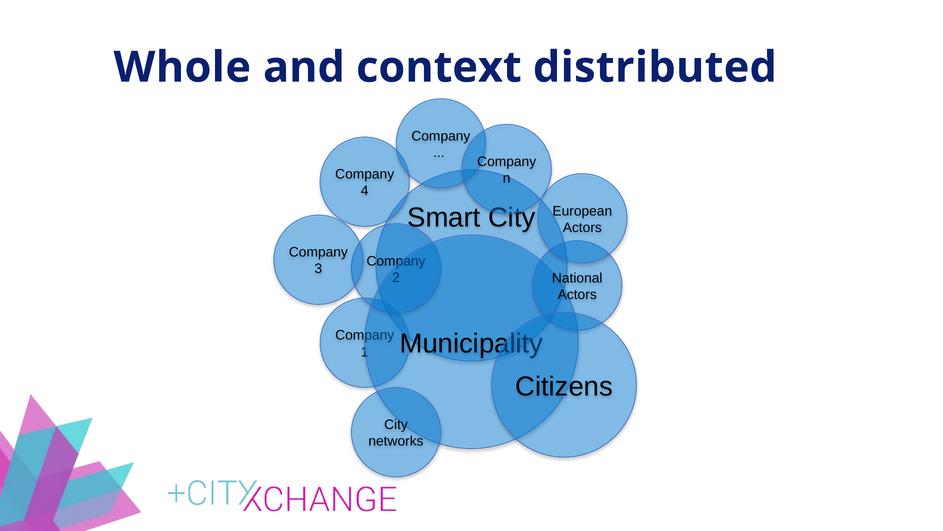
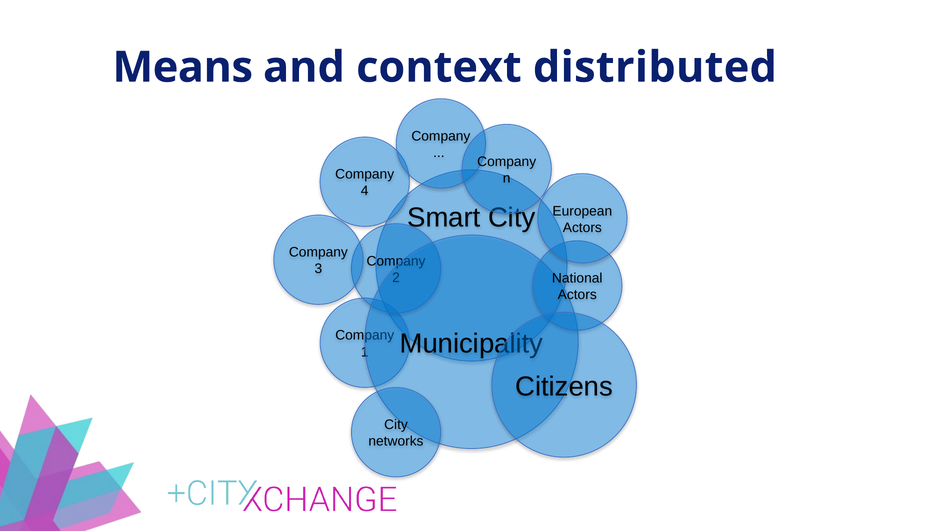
Whole: Whole -> Means (183, 67)
